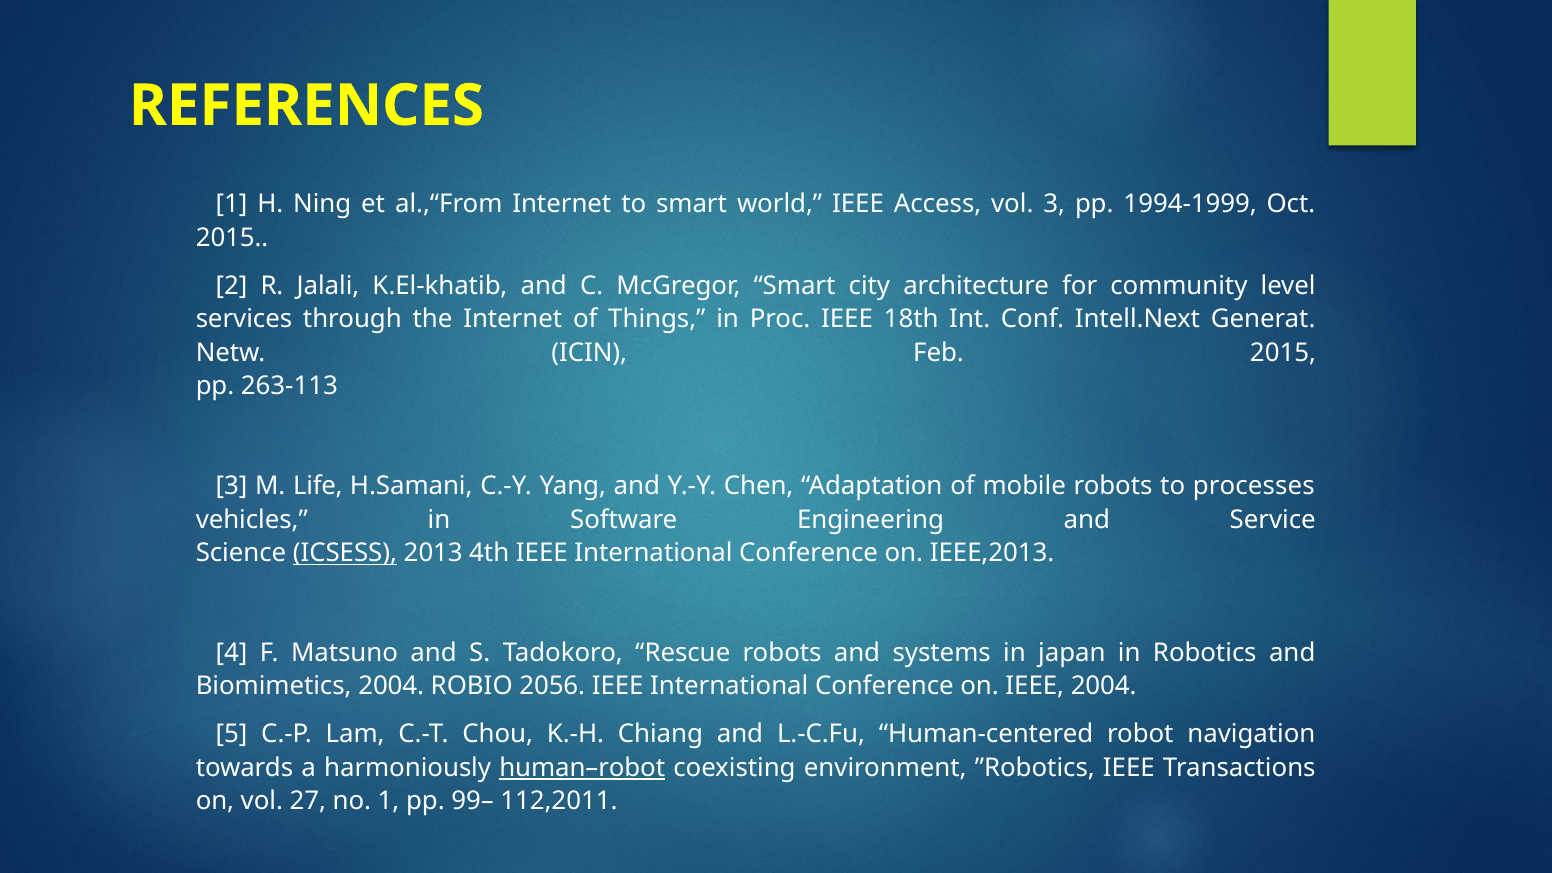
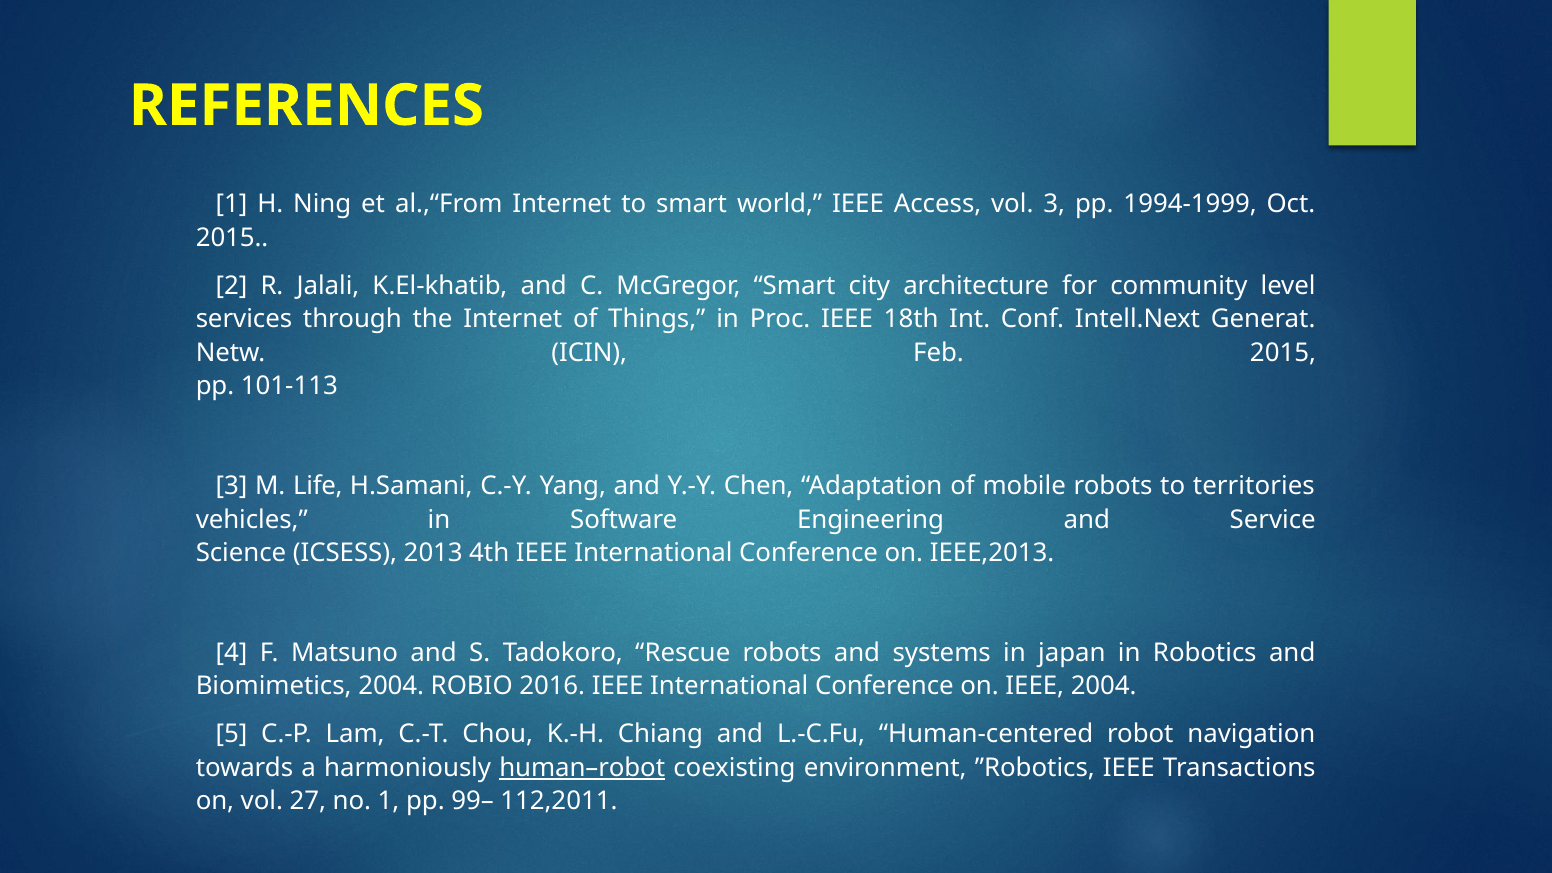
263-113: 263-113 -> 101-113 (289, 386)
processes: processes -> territories (1254, 486)
ICSESS underline: present -> none (345, 553)
2056: 2056 -> 2016 (552, 686)
